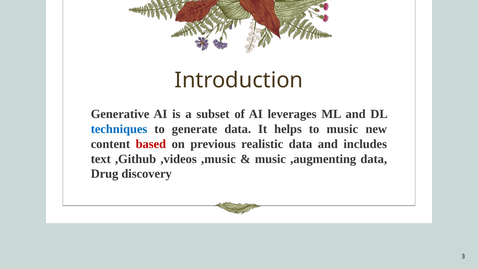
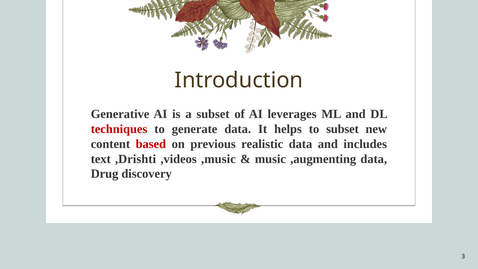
techniques colour: blue -> red (119, 129)
to music: music -> subset (342, 129)
,Github: ,Github -> ,Drishti (136, 159)
